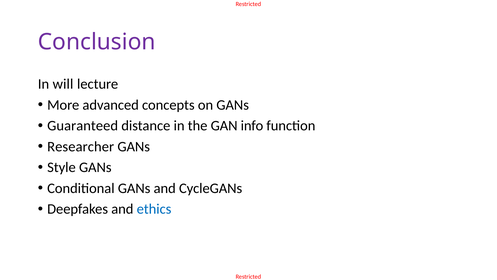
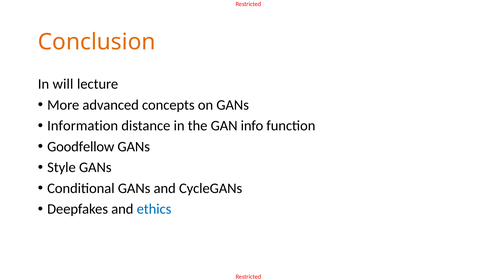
Conclusion colour: purple -> orange (97, 42)
Guaranteed: Guaranteed -> Information (83, 126)
Researcher: Researcher -> Goodfellow (81, 146)
